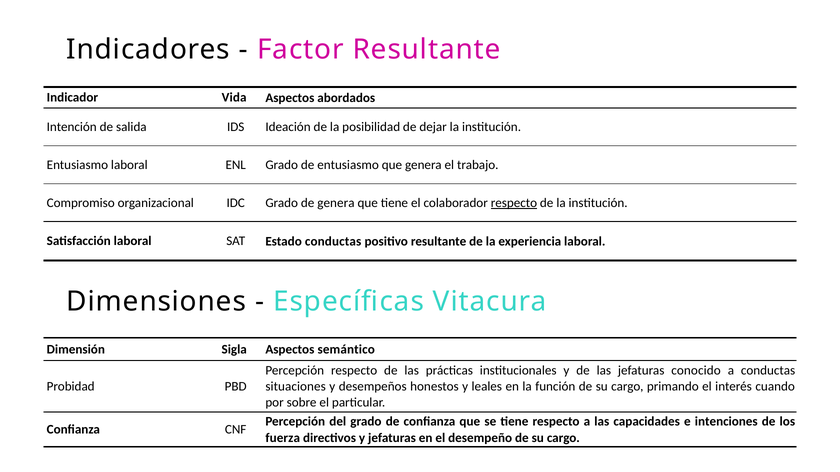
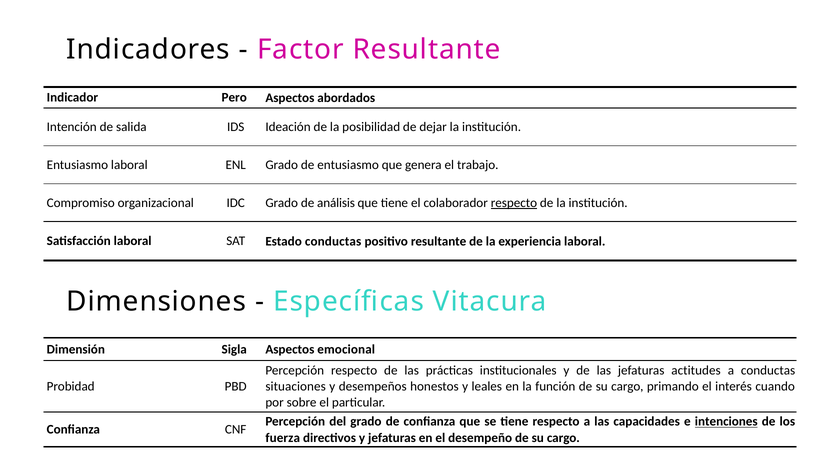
Vida: Vida -> Pero (234, 98)
de genera: genera -> análisis (336, 203)
semántico: semántico -> emocional (346, 350)
conocido: conocido -> actitudes (696, 371)
intenciones underline: none -> present (726, 422)
